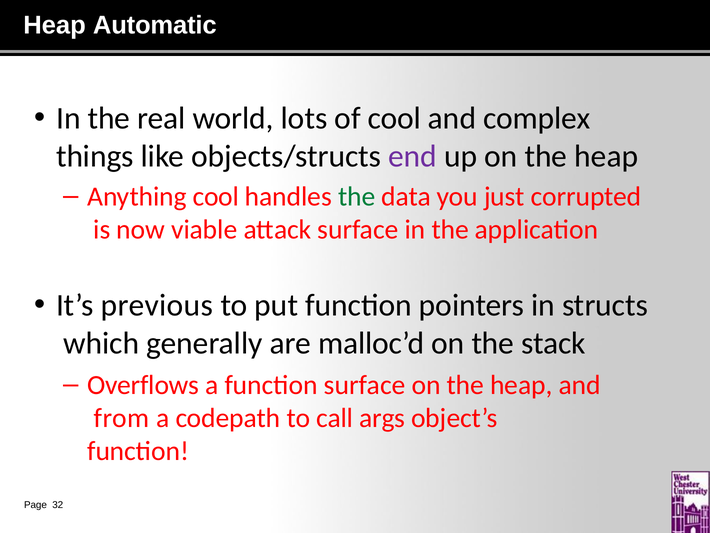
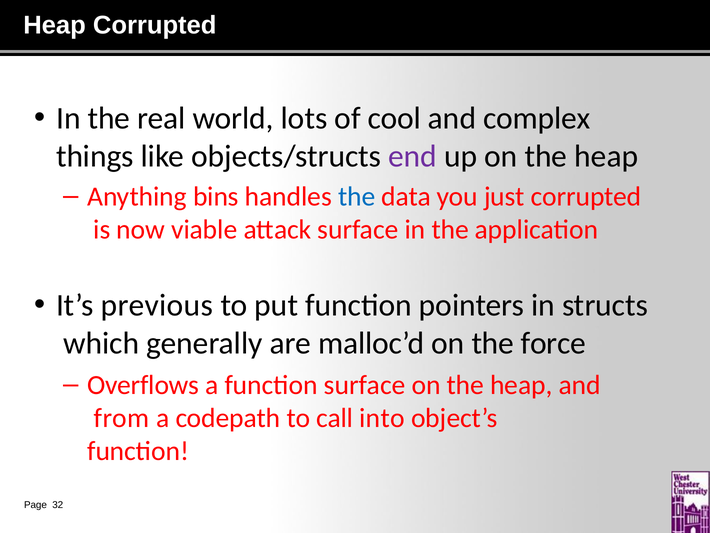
Heap Automatic: Automatic -> Corrupted (155, 25)
Anything cool: cool -> bins (216, 196)
the colour: green -> blue (357, 196)
stack: stack -> force (553, 343)
args: args -> into (382, 418)
